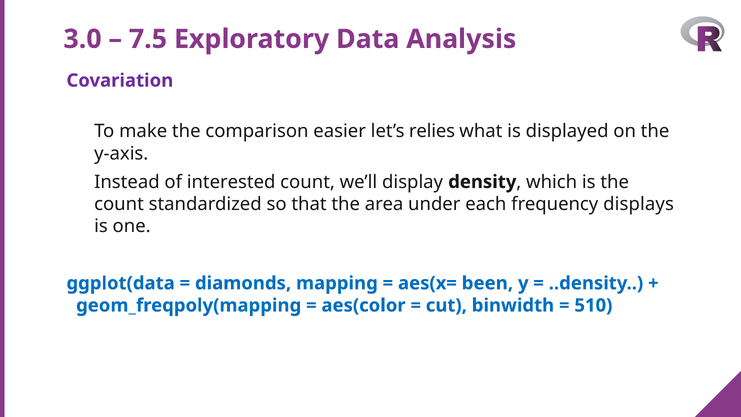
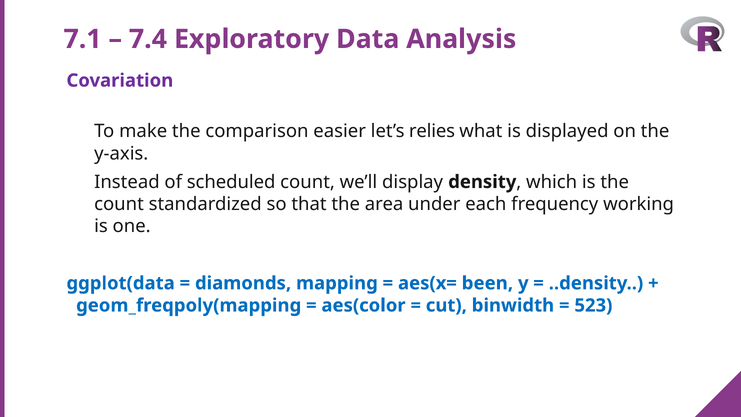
3.0: 3.0 -> 7.1 (83, 39)
7.5: 7.5 -> 7.4 (148, 39)
interested: interested -> scheduled (231, 182)
displays: displays -> working (639, 204)
510: 510 -> 523 (593, 305)
